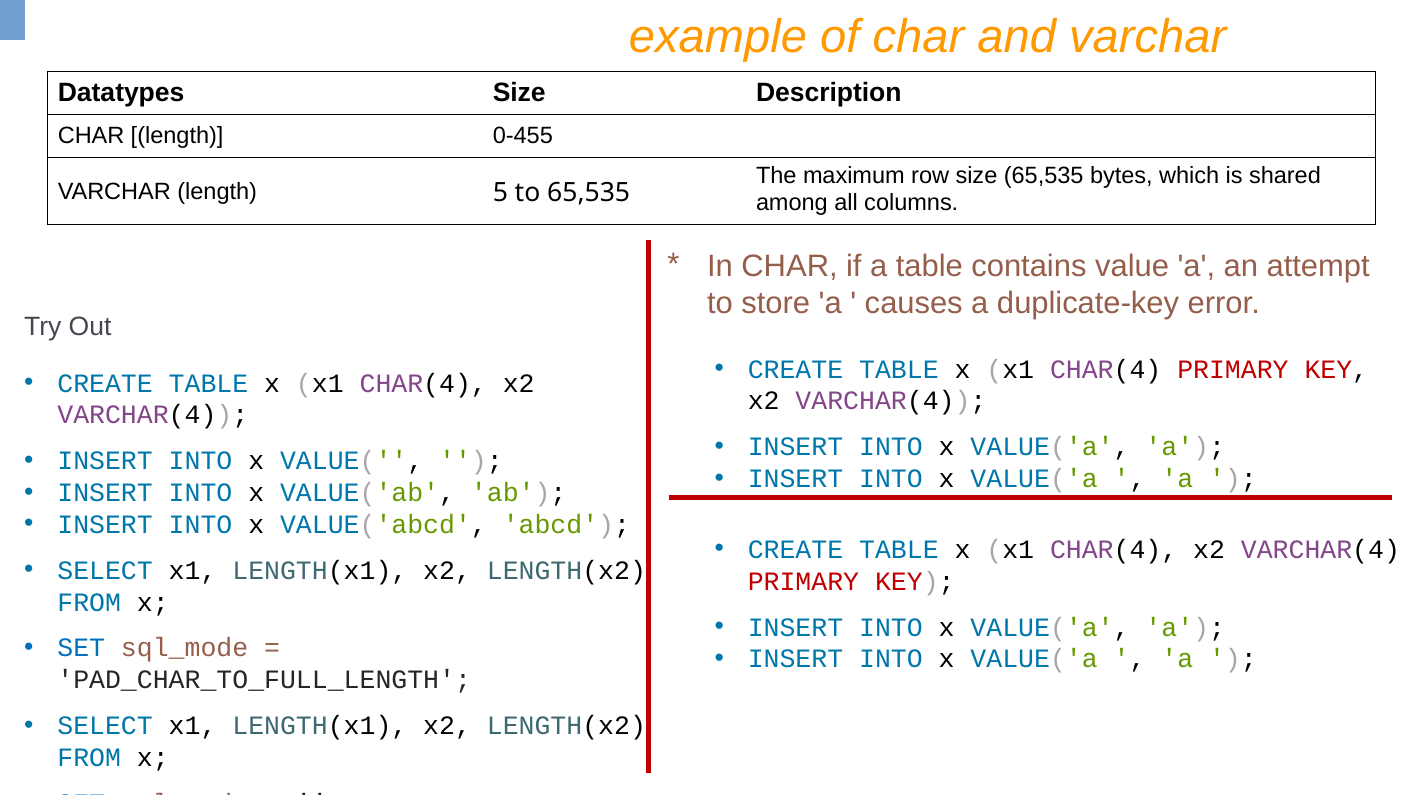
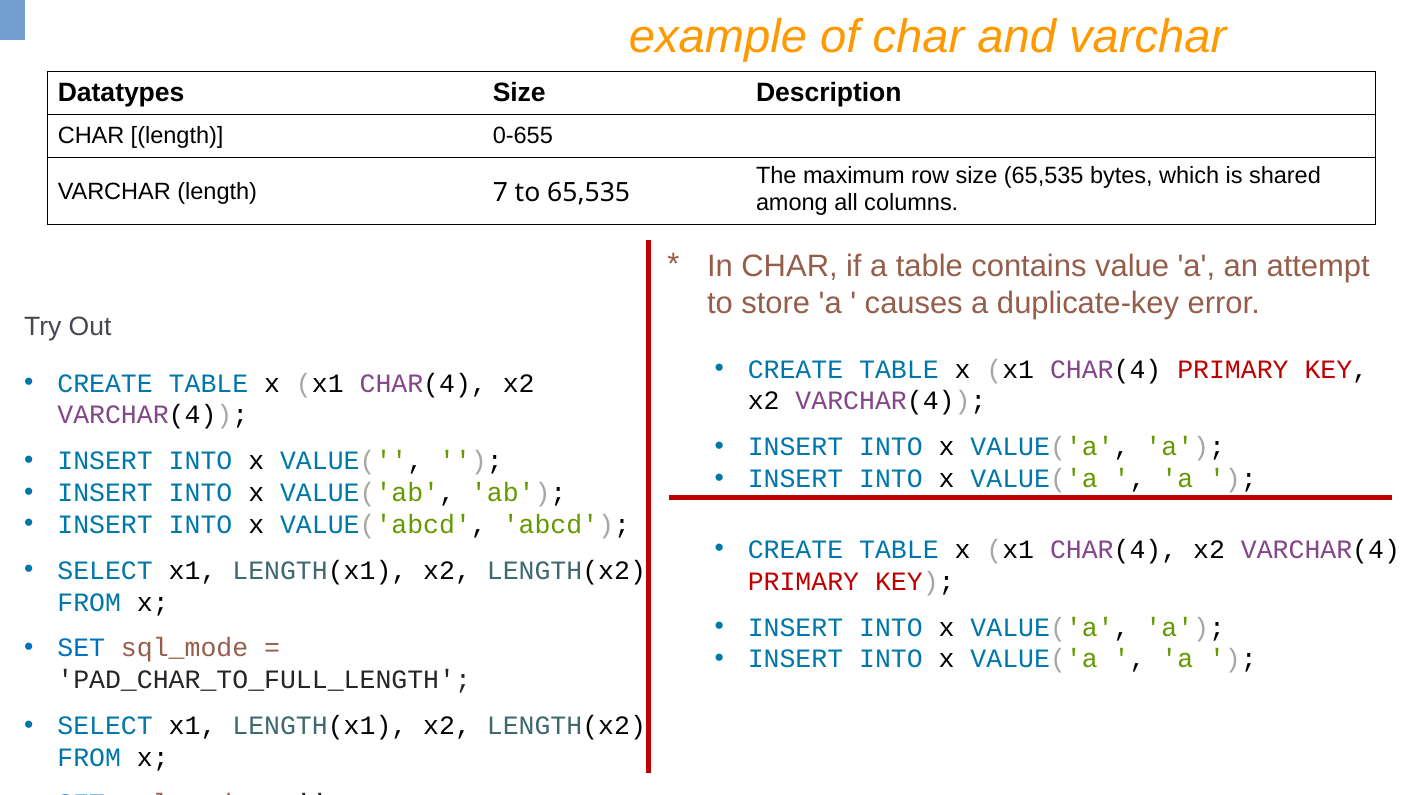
0-455: 0-455 -> 0-655 (523, 136)
5: 5 -> 7 (500, 192)
